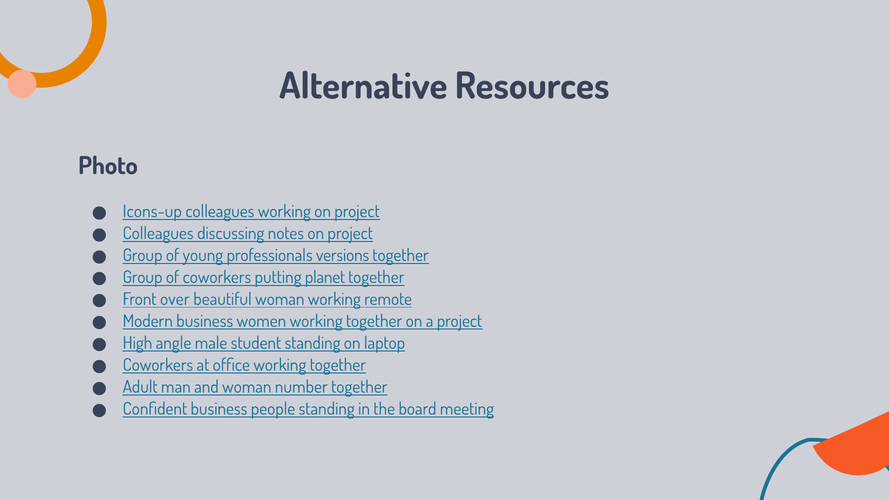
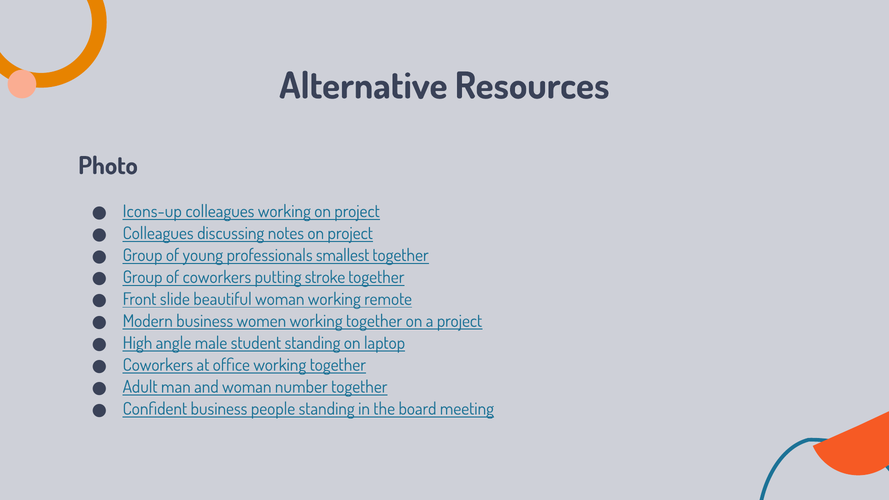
versions: versions -> smallest (343, 255)
planet: planet -> stroke (325, 277)
over: over -> slide (175, 299)
